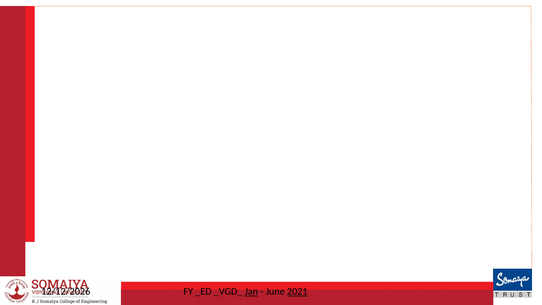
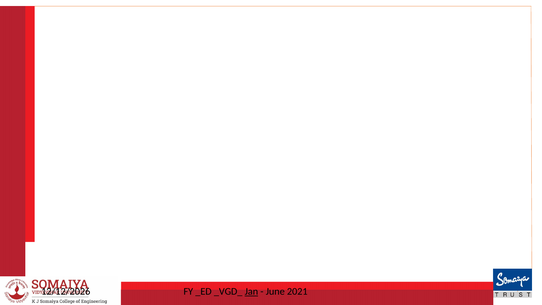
2021 underline: present -> none (297, 291)
